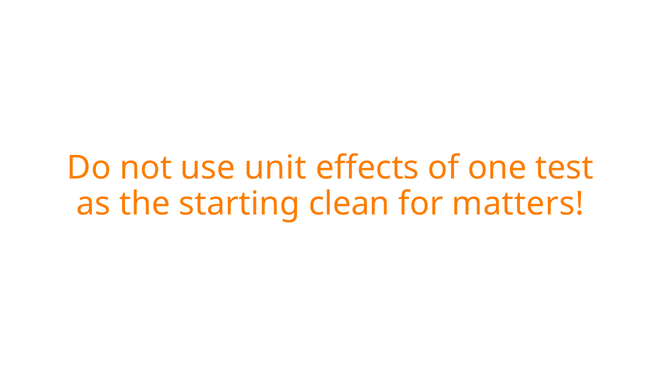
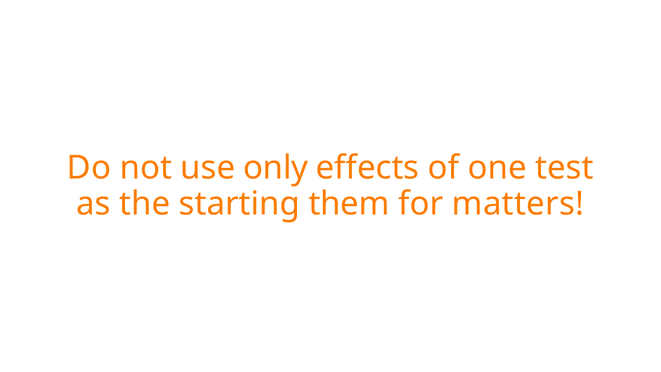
unit: unit -> only (276, 168)
clean: clean -> them (349, 204)
